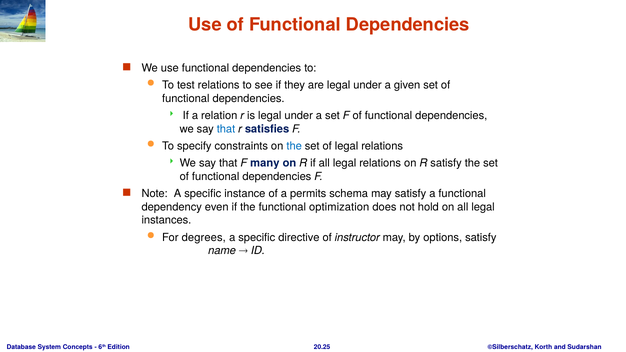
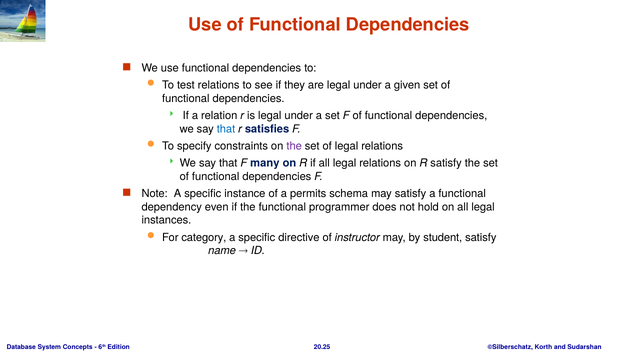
the colour: blue -> purple (294, 146)
optimization: optimization -> programmer (339, 207)
degrees: degrees -> category (204, 238)
options: options -> student (443, 238)
